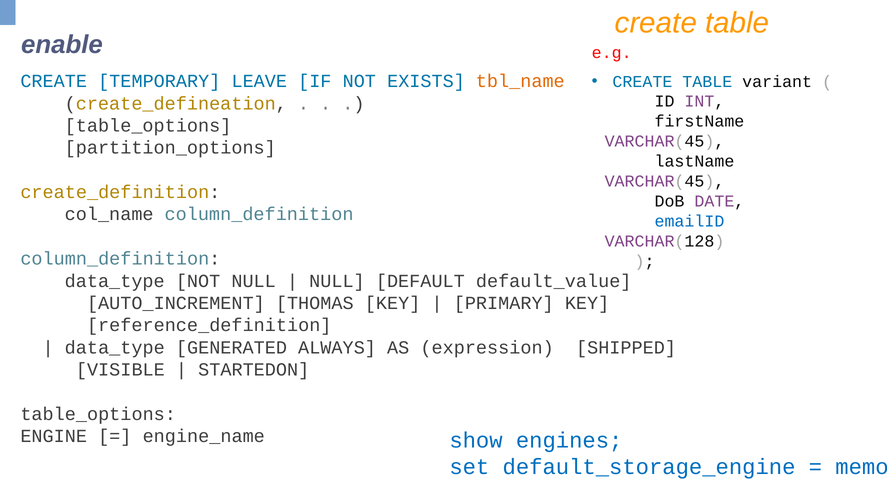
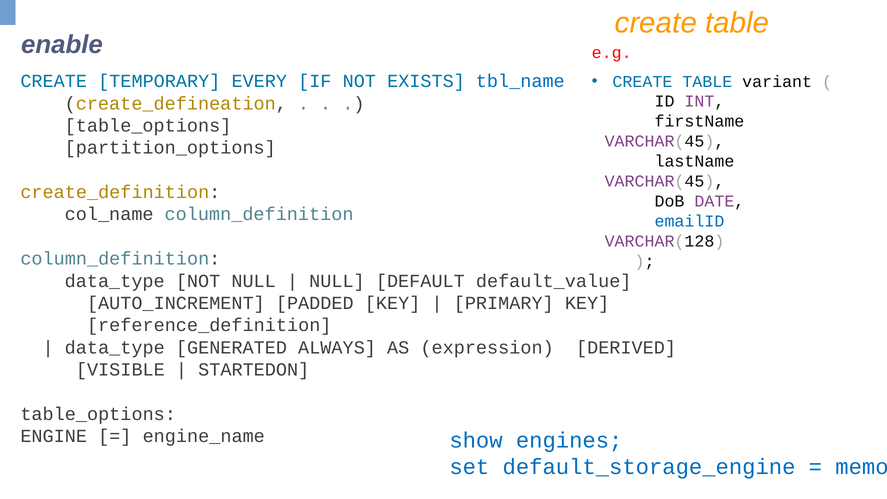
LEAVE: LEAVE -> EVERY (259, 81)
tbl_name colour: orange -> blue (520, 81)
THOMAS: THOMAS -> PADDED (315, 303)
SHIPPED: SHIPPED -> DERIVED (626, 347)
